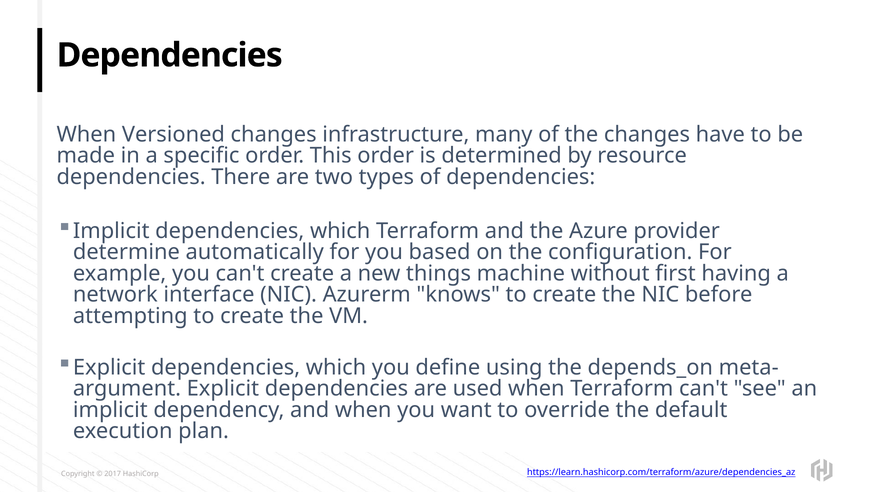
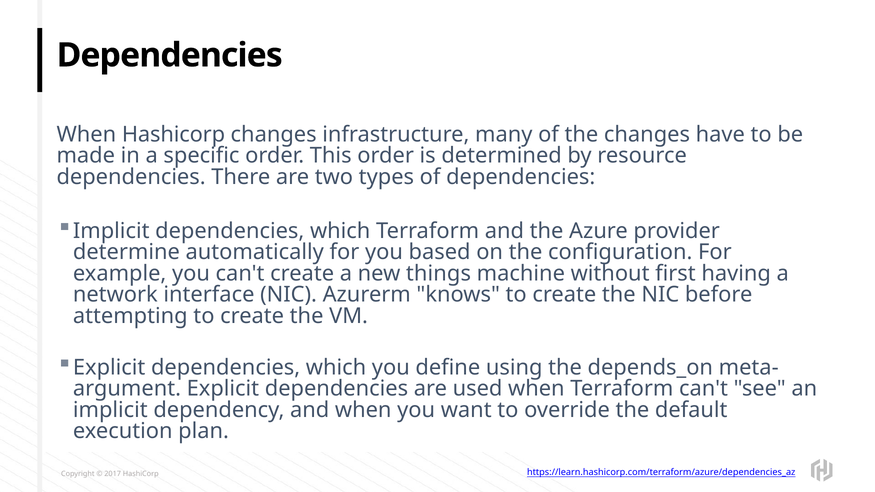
When Versioned: Versioned -> Hashicorp (173, 134)
